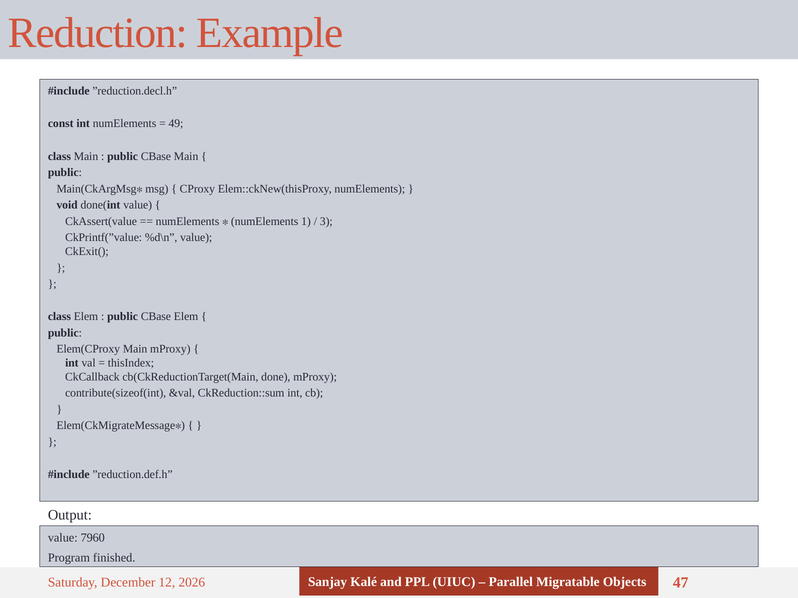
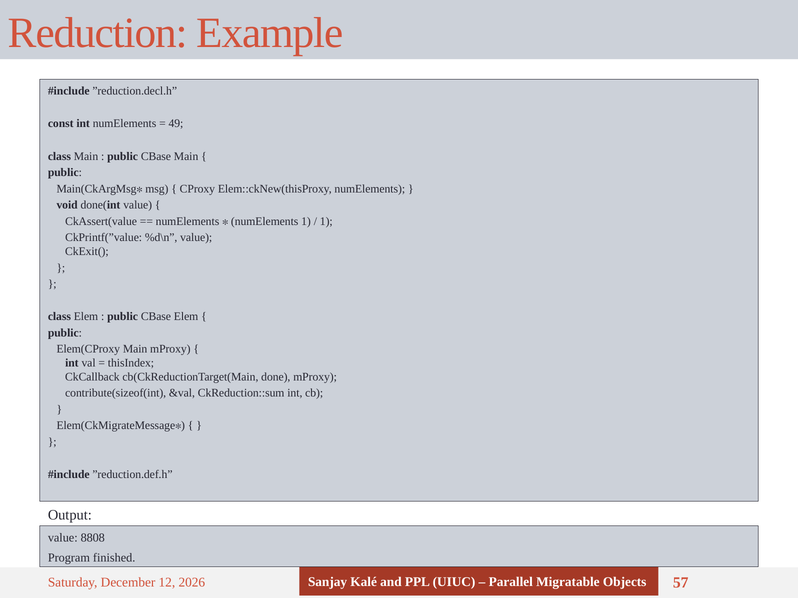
3: 3 -> 1 (326, 221)
7960: 7960 -> 8808 (93, 538)
47: 47 -> 57 (681, 583)
